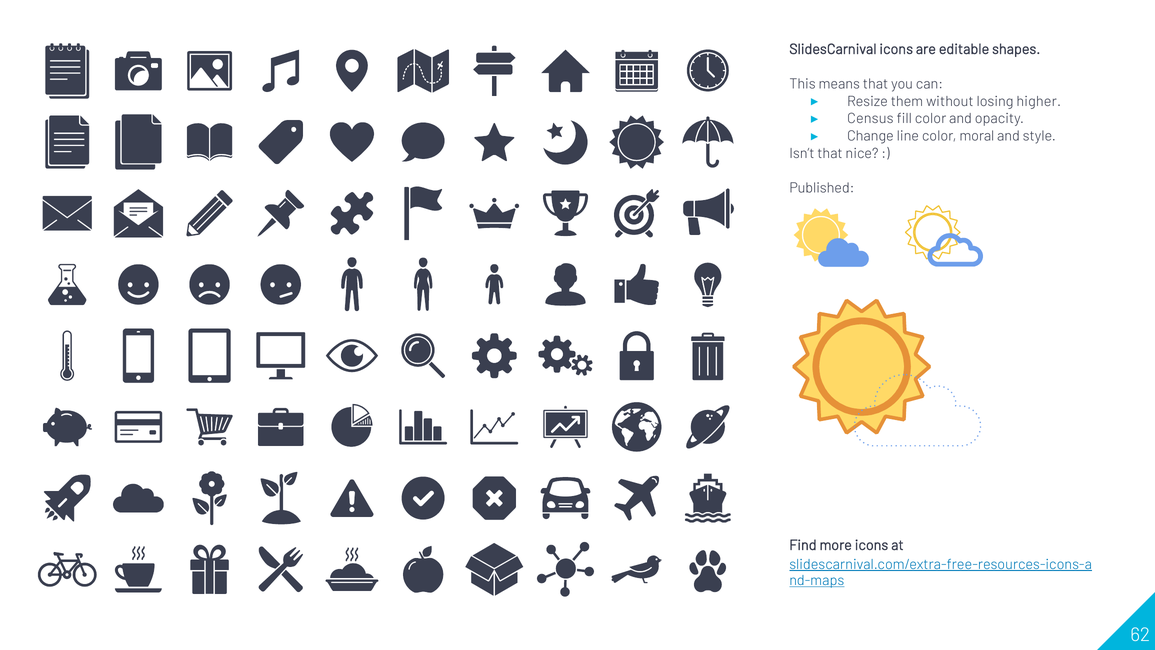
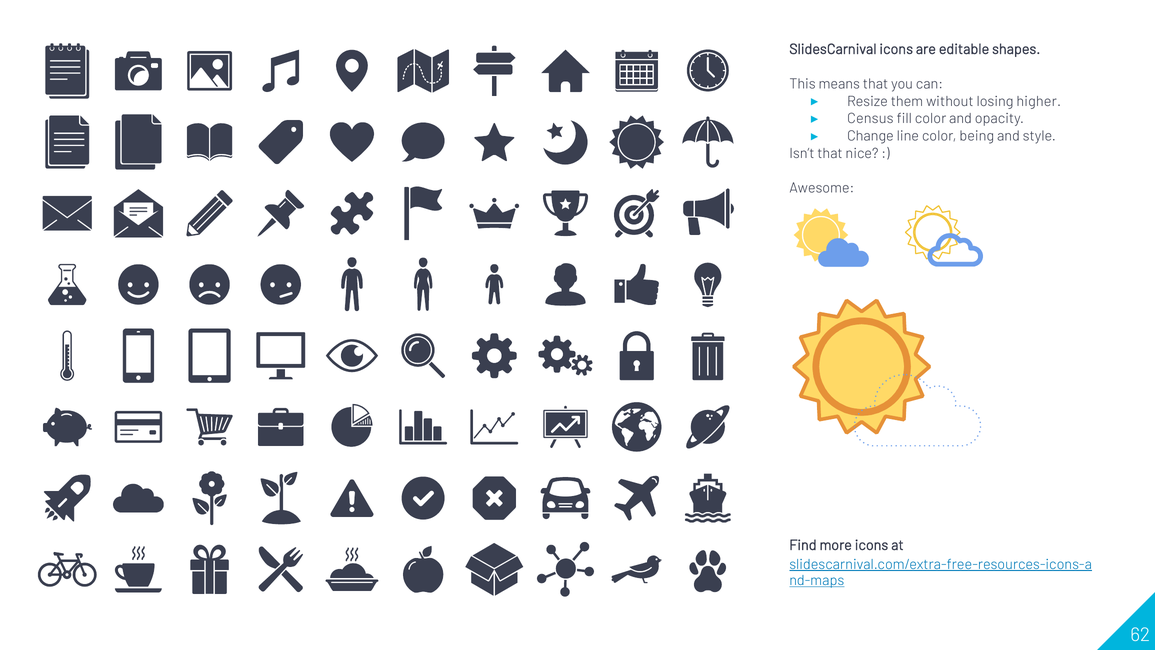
moral: moral -> being (977, 136)
Published: Published -> Awesome (822, 188)
